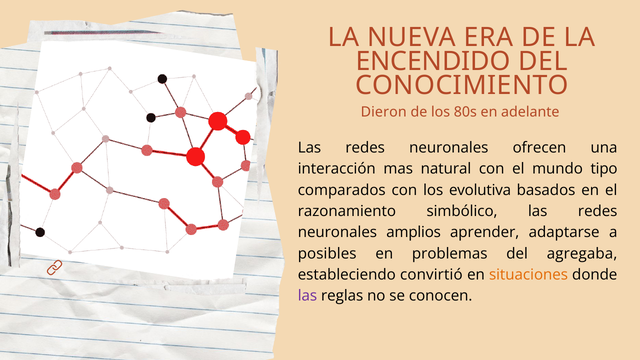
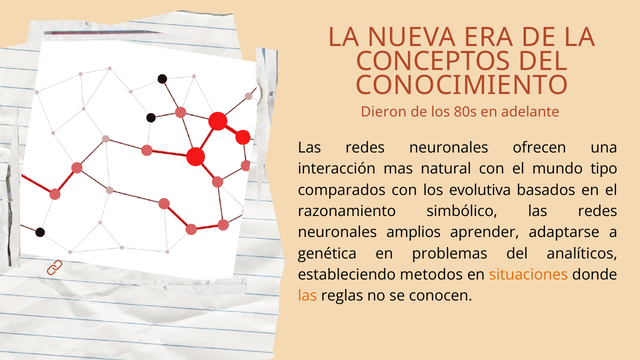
ENCENDIDO: ENCENDIDO -> CONCEPTOS (433, 61)
posibles: posibles -> genética (327, 254)
agregaba: agregaba -> analíticos (582, 254)
convirtió: convirtió -> metodos (431, 275)
las colour: purple -> orange (307, 296)
